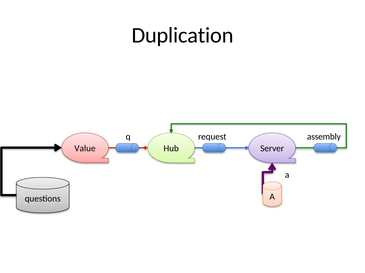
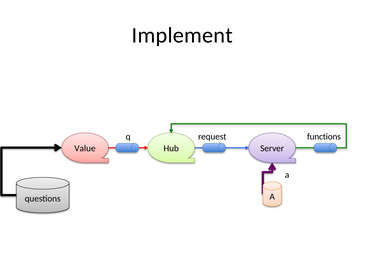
Duplication: Duplication -> Implement (182, 35)
assembly: assembly -> functions (324, 137)
